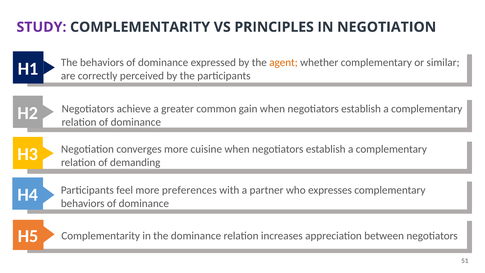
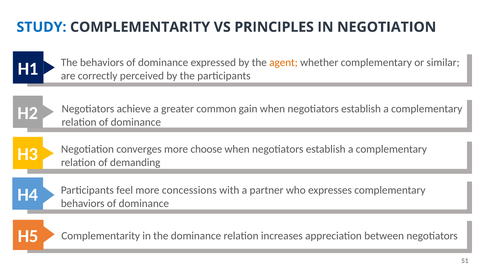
STUDY colour: purple -> blue (41, 27)
cuisine: cuisine -> choose (206, 149)
preferences: preferences -> concessions (189, 190)
